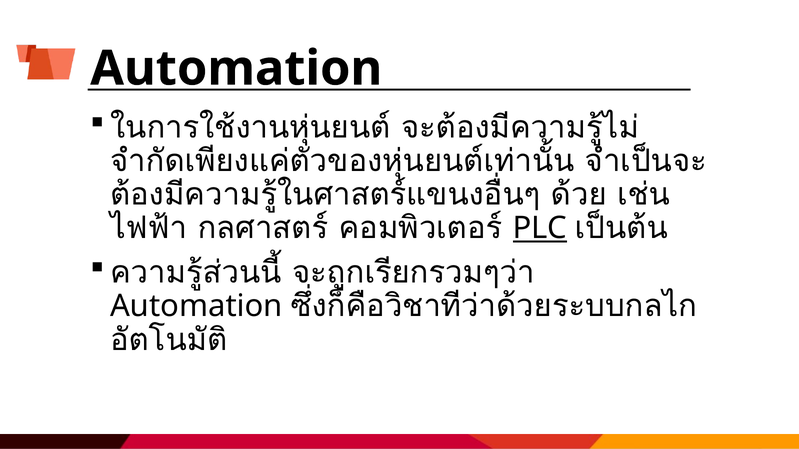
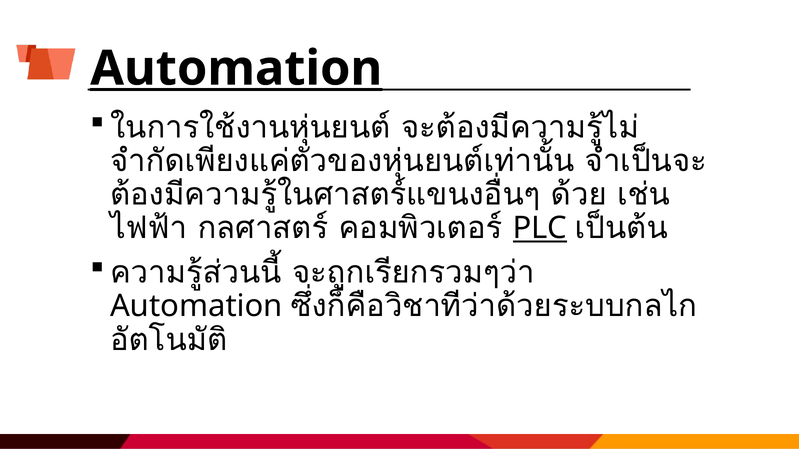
Automation underline: none -> present (236, 69)
